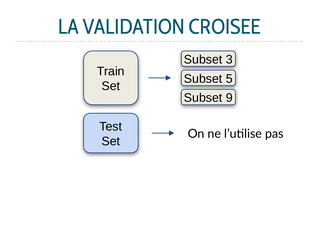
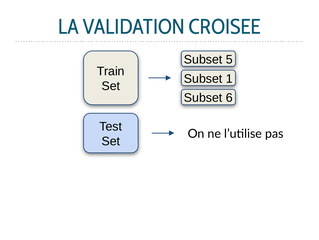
3: 3 -> 5 (229, 59)
5: 5 -> 1 (229, 79)
9: 9 -> 6 (229, 98)
